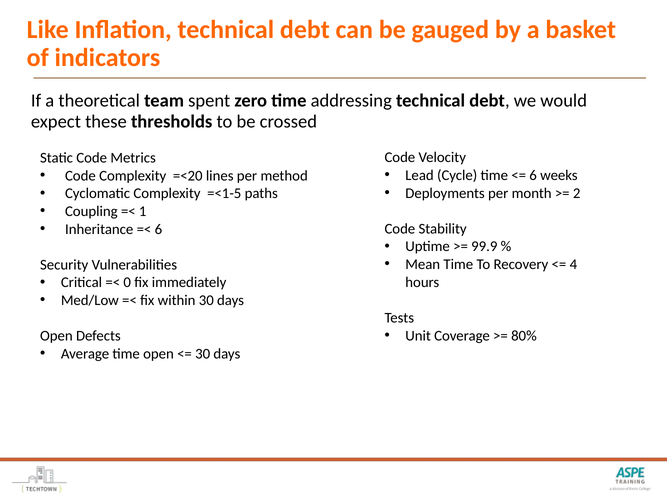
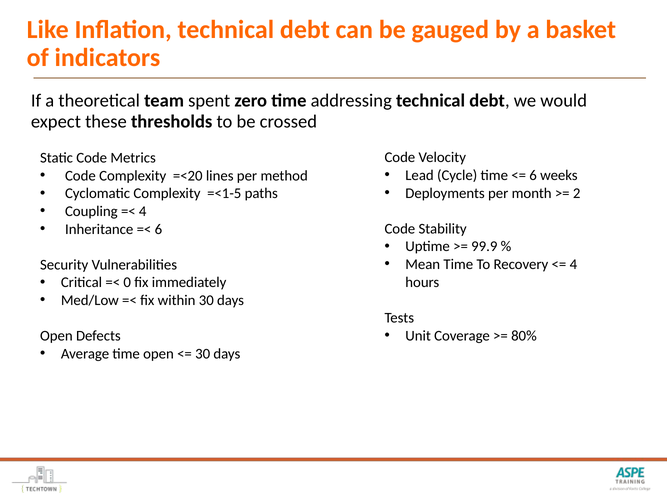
1: 1 -> 4 (143, 211)
